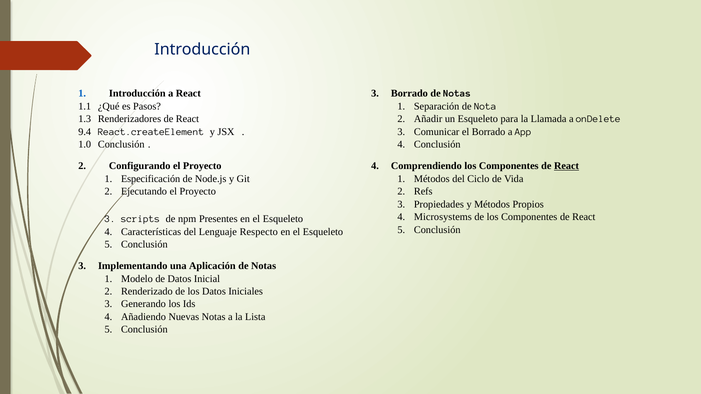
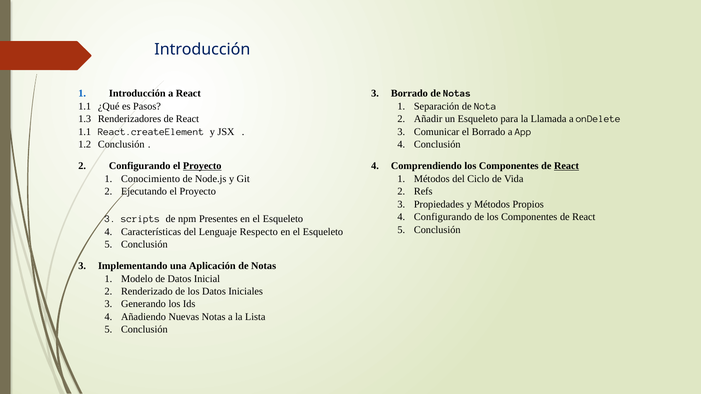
9.4: 9.4 -> 1.1 (85, 132)
1.0: 1.0 -> 1.2 (85, 145)
Proyecto underline: none -> present (202, 166)
Especificación: Especificación -> Conocimiento (151, 179)
Microsystems: Microsystems -> Configurando (443, 217)
